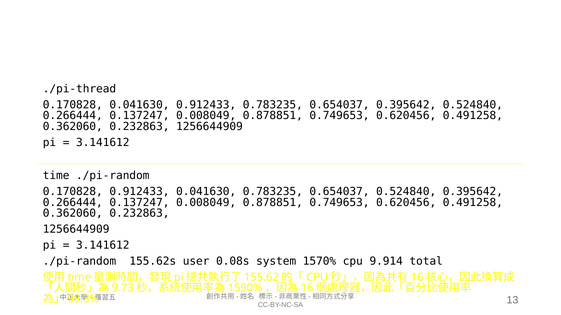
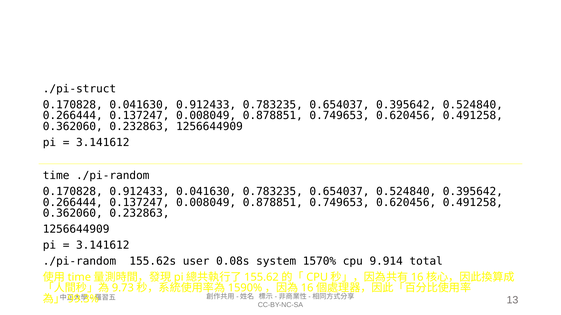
./pi-thread: ./pi-thread -> ./pi-struct (79, 89)
